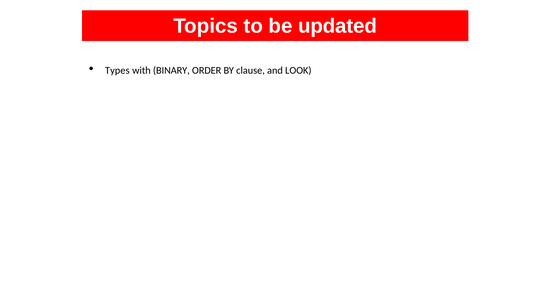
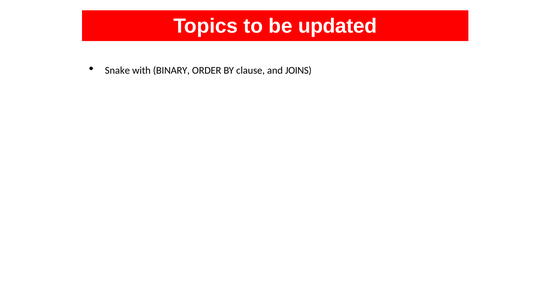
Types: Types -> Snake (117, 70)
LOOK: LOOK -> JOINS (298, 70)
